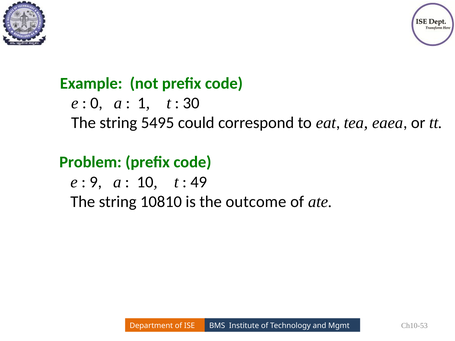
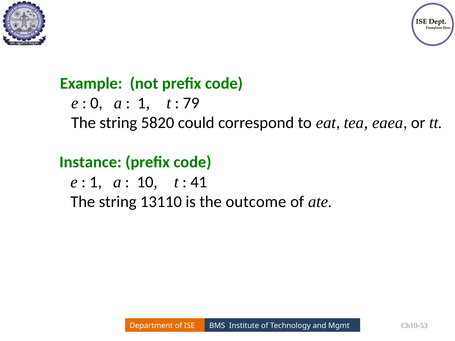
30: 30 -> 79 (191, 103)
5495: 5495 -> 5820 (158, 123)
Problem: Problem -> Instance (90, 162)
9: 9 -> 1 (96, 182)
49: 49 -> 41 (199, 182)
10810: 10810 -> 13110 (161, 202)
